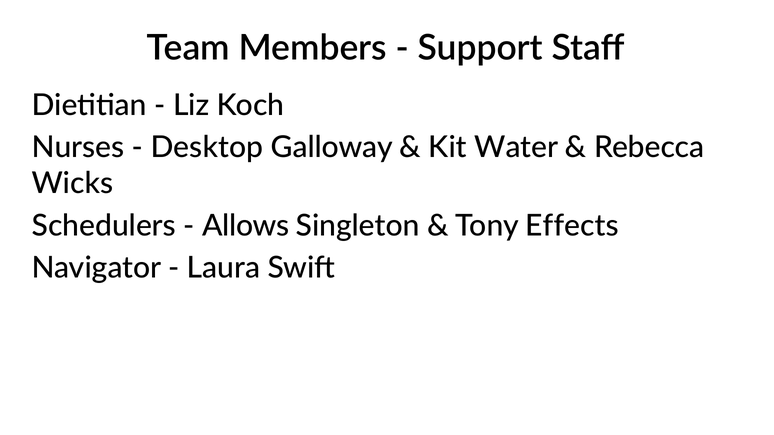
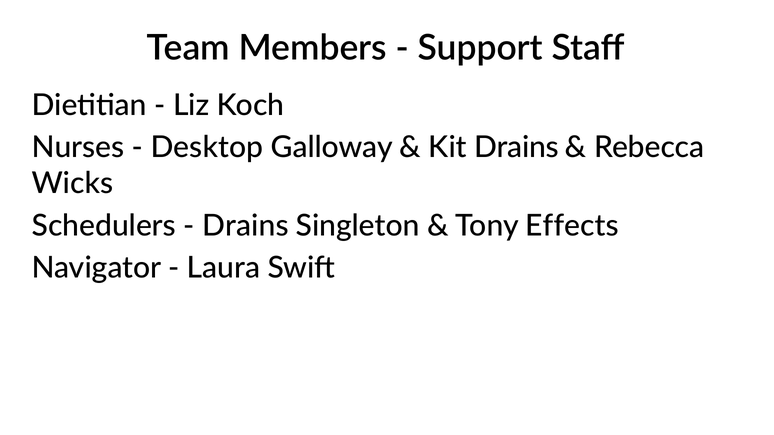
Kit Water: Water -> Drains (516, 148)
Allows: Allows -> Drains (245, 226)
